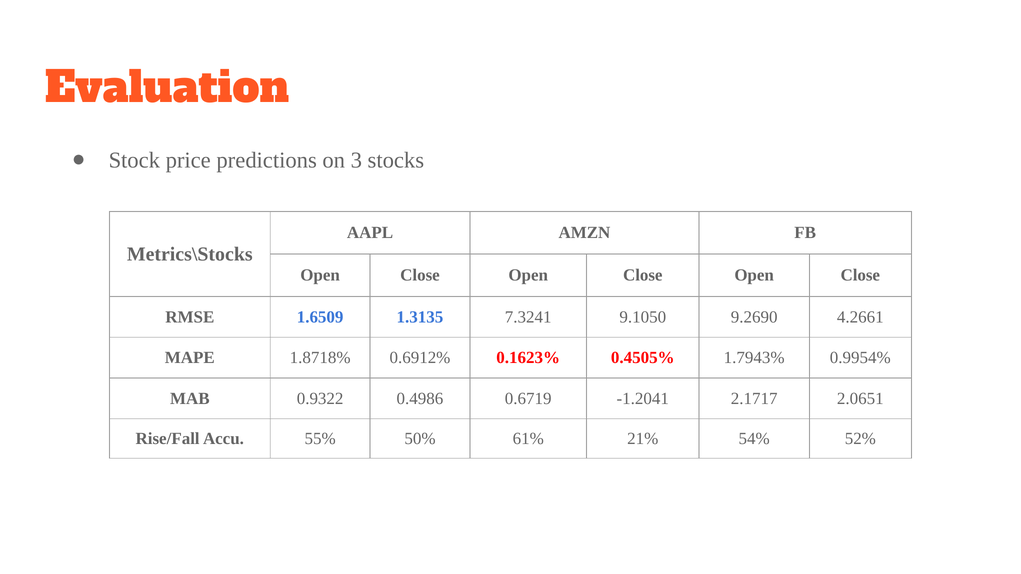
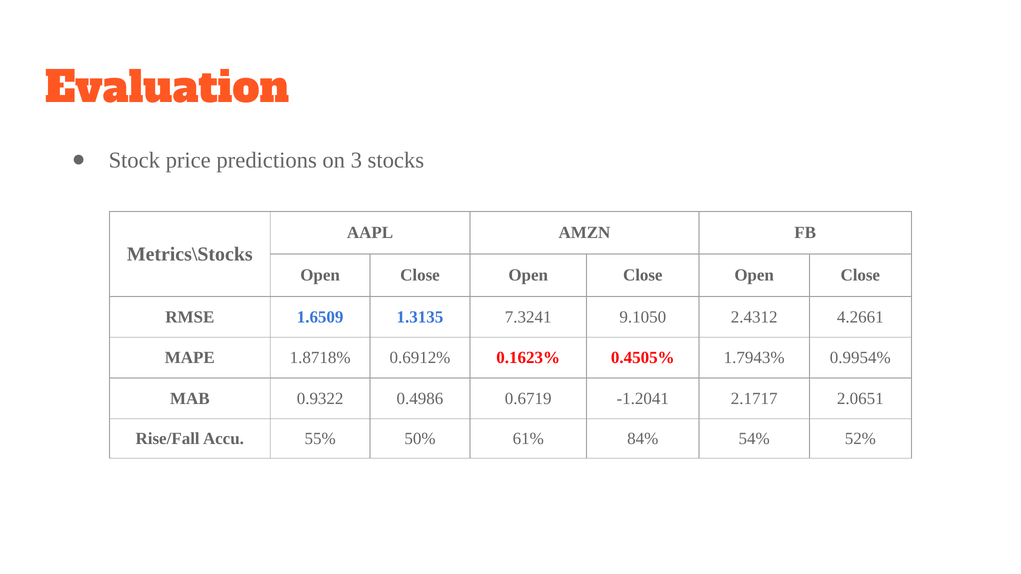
9.2690: 9.2690 -> 2.4312 (754, 317)
21%: 21% -> 84% (643, 439)
